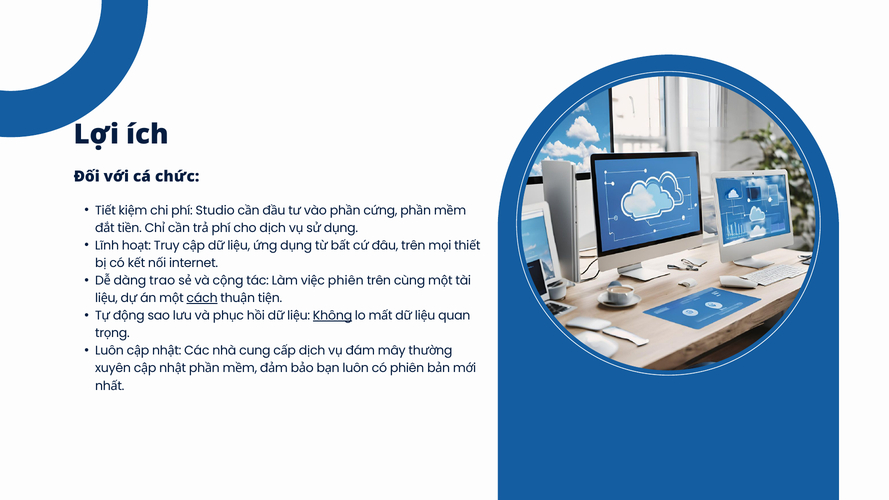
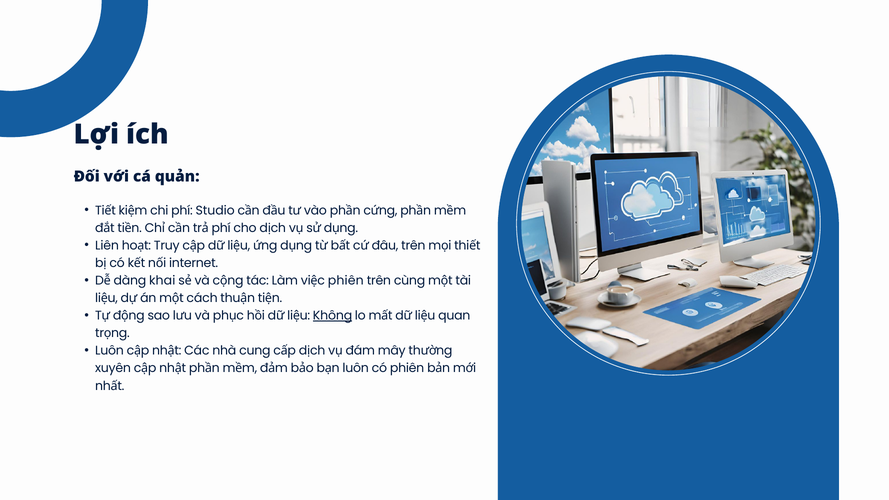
chức: chức -> quản (177, 177)
Lĩnh: Lĩnh -> Liên (107, 246)
trao: trao -> khai (162, 281)
cách underline: present -> none (202, 298)
